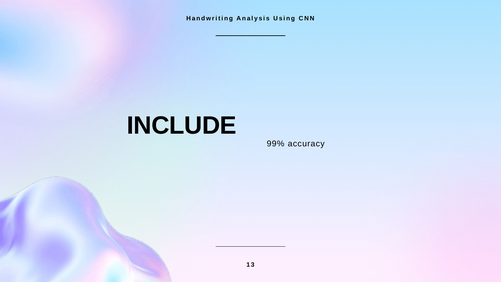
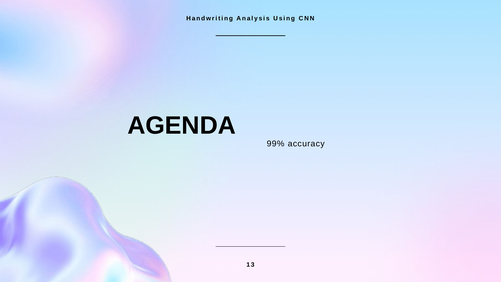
INCLUDE: INCLUDE -> AGENDA (182, 126)
